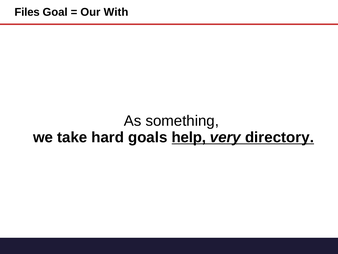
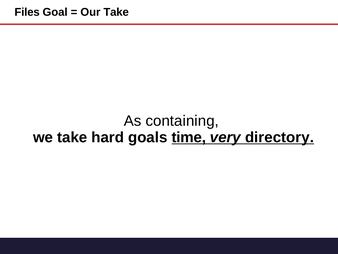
Our With: With -> Take (116, 12)
something: something -> containing (182, 121)
help: help -> time (189, 137)
